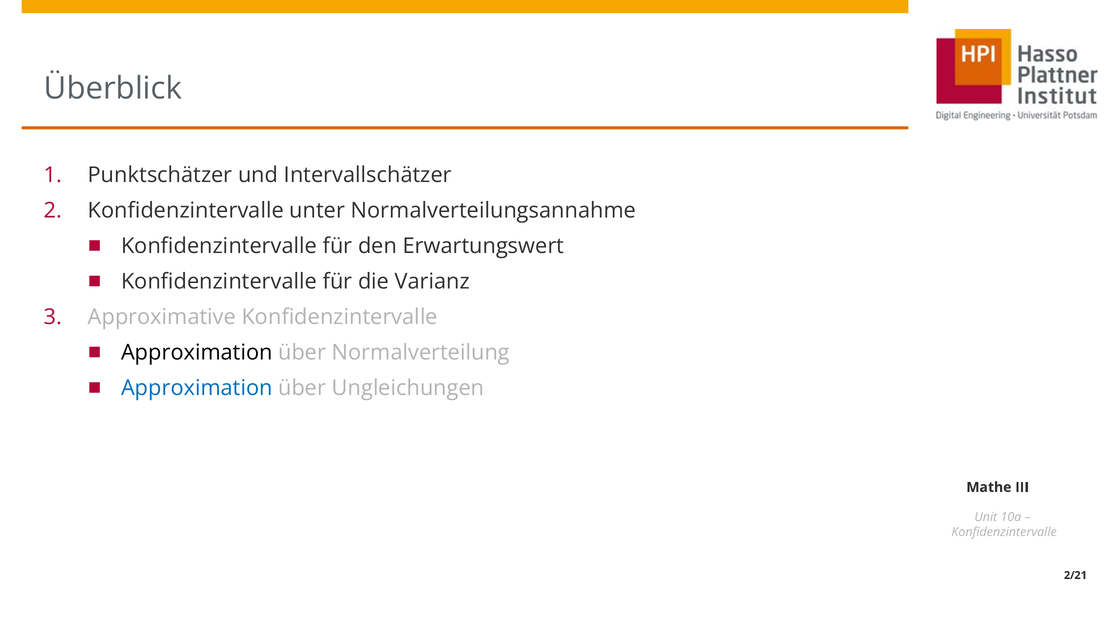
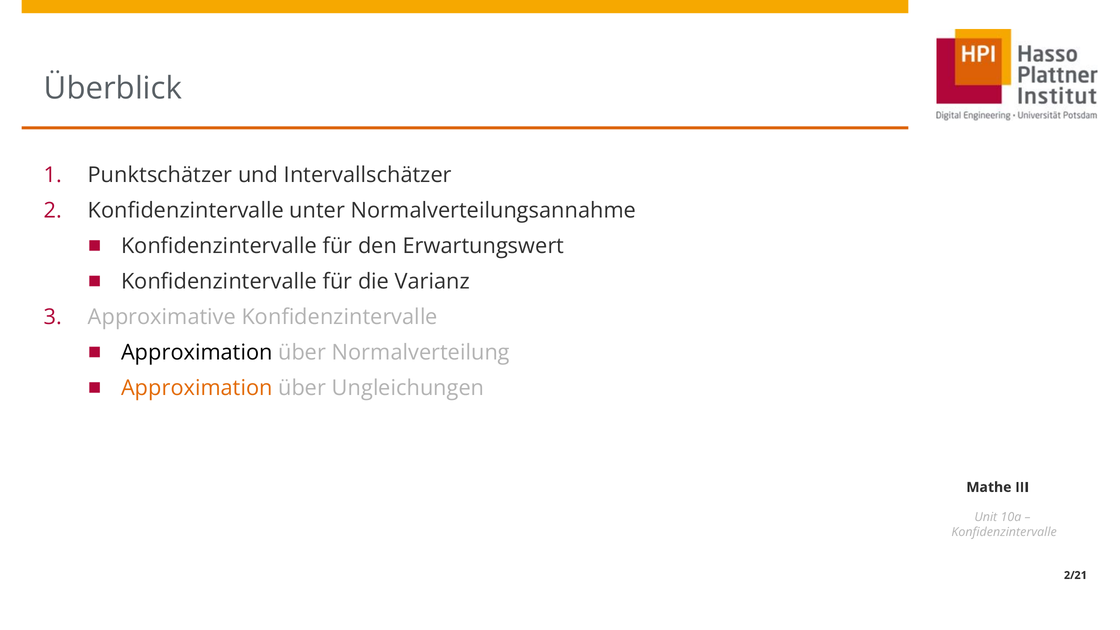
Approximation colour: blue -> orange (197, 388)
